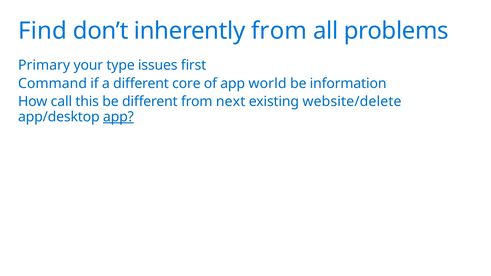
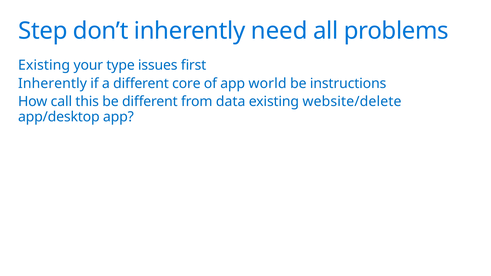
Find: Find -> Step (43, 31)
inherently from: from -> need (279, 31)
Primary: Primary -> Existing (44, 65)
Command: Command -> Inherently (52, 83)
information: information -> instructions (348, 83)
next: next -> data (231, 102)
app underline: present -> none (118, 117)
